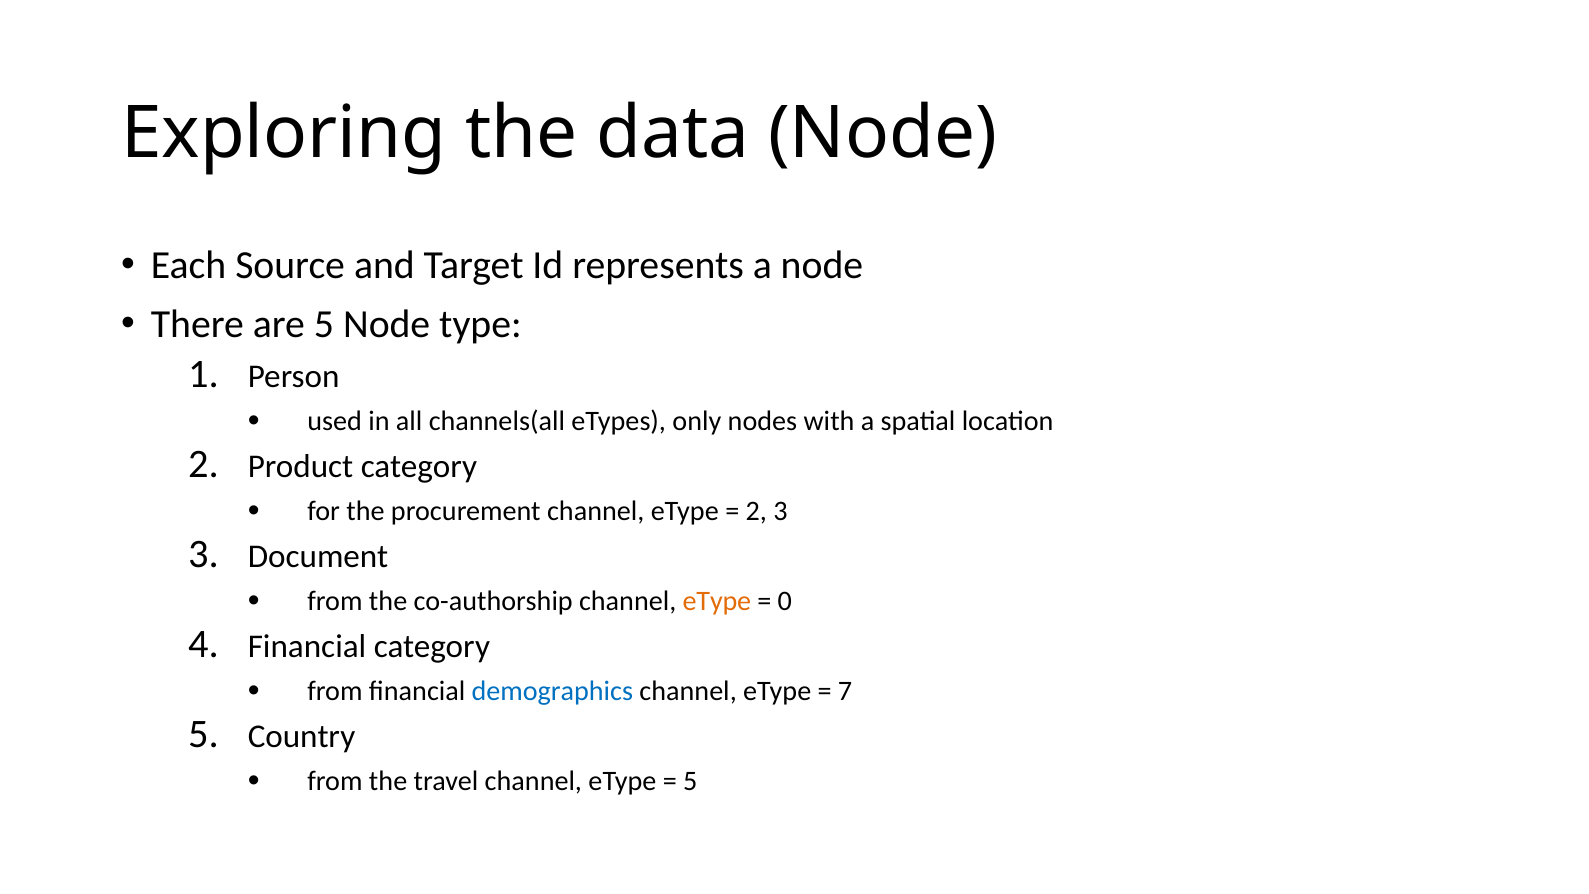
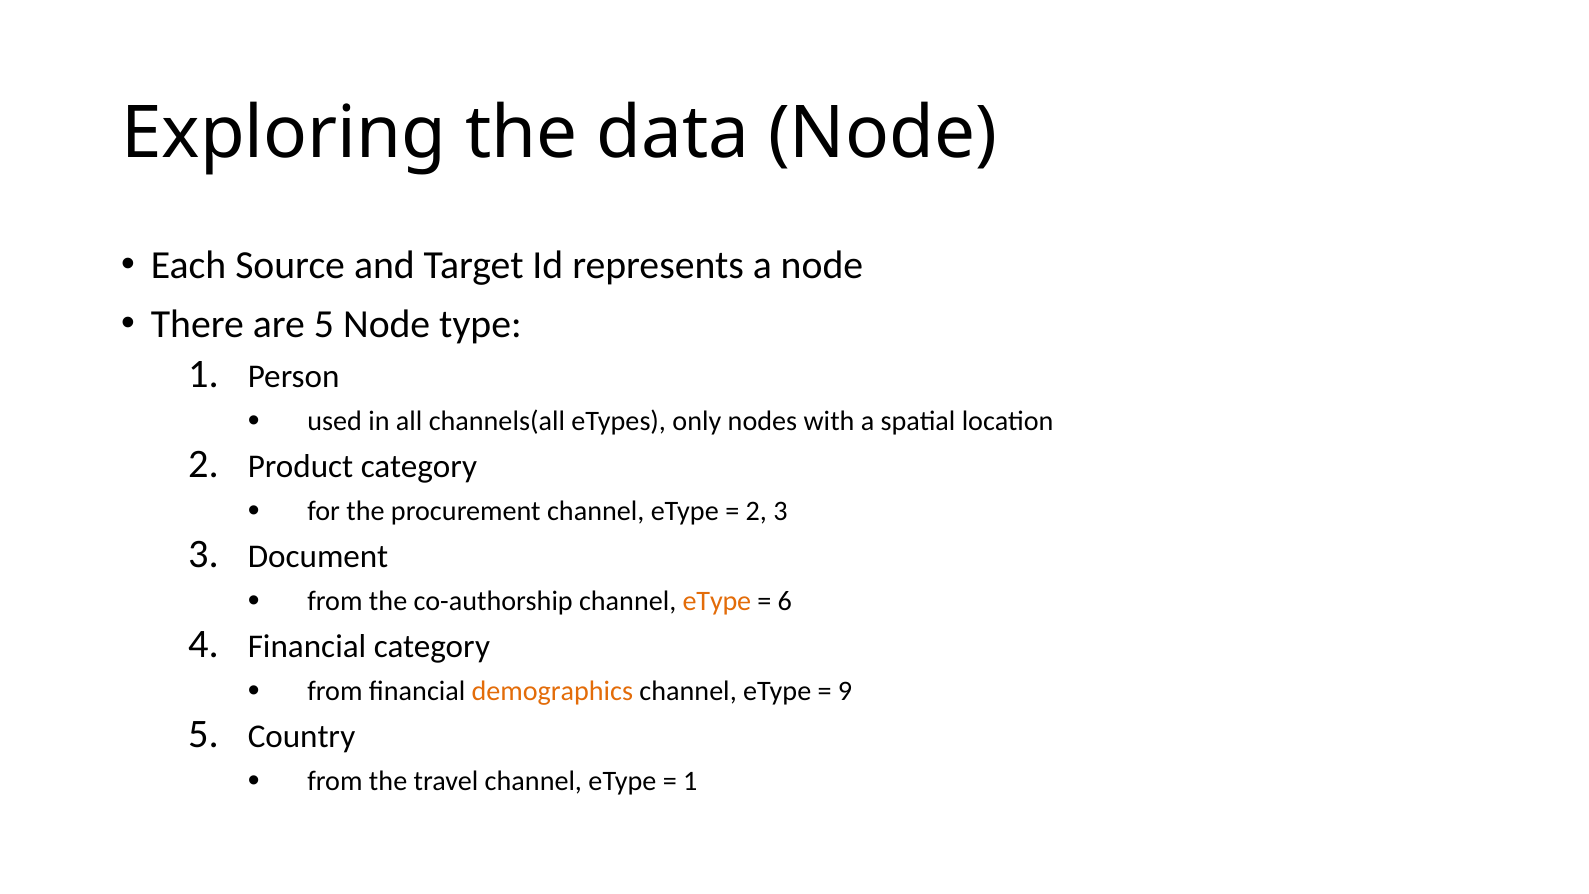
0: 0 -> 6 (785, 601)
demographics colour: blue -> orange (552, 691)
7: 7 -> 9 (845, 691)
5: 5 -> 1 (690, 781)
